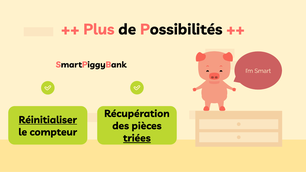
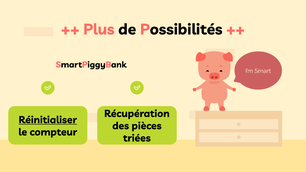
triées underline: present -> none (137, 138)
